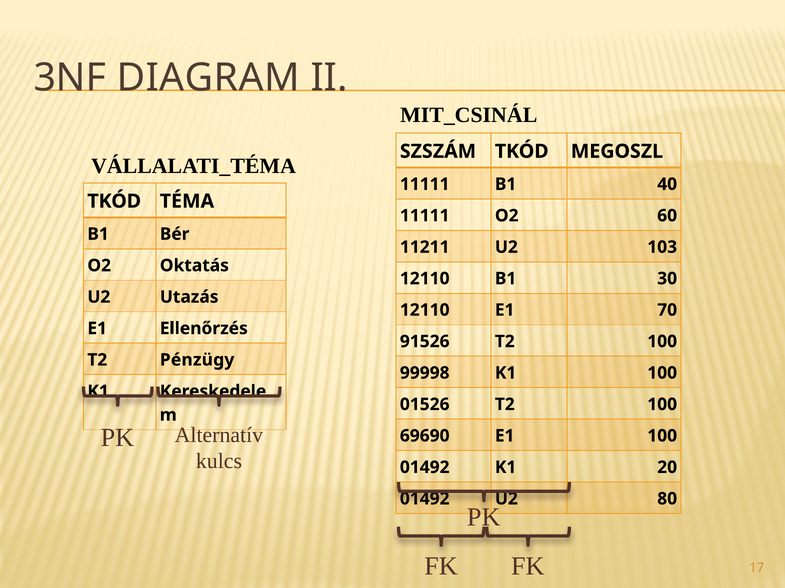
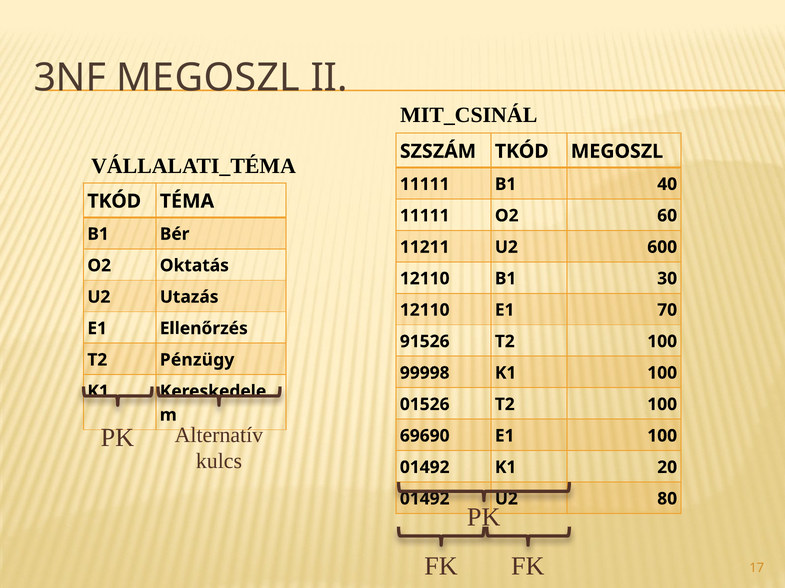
3NF DIAGRAM: DIAGRAM -> MEGOSZL (208, 78)
103: 103 -> 600 (662, 247)
